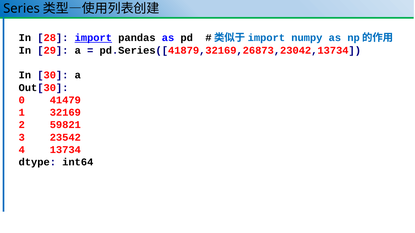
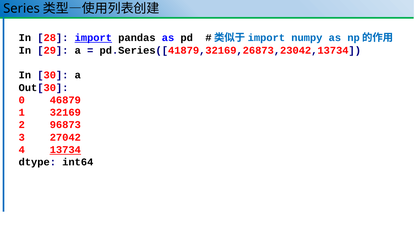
41479: 41479 -> 46879 (65, 100)
59821: 59821 -> 96873 (65, 125)
23542: 23542 -> 27042 (65, 138)
13734 underline: none -> present (65, 150)
